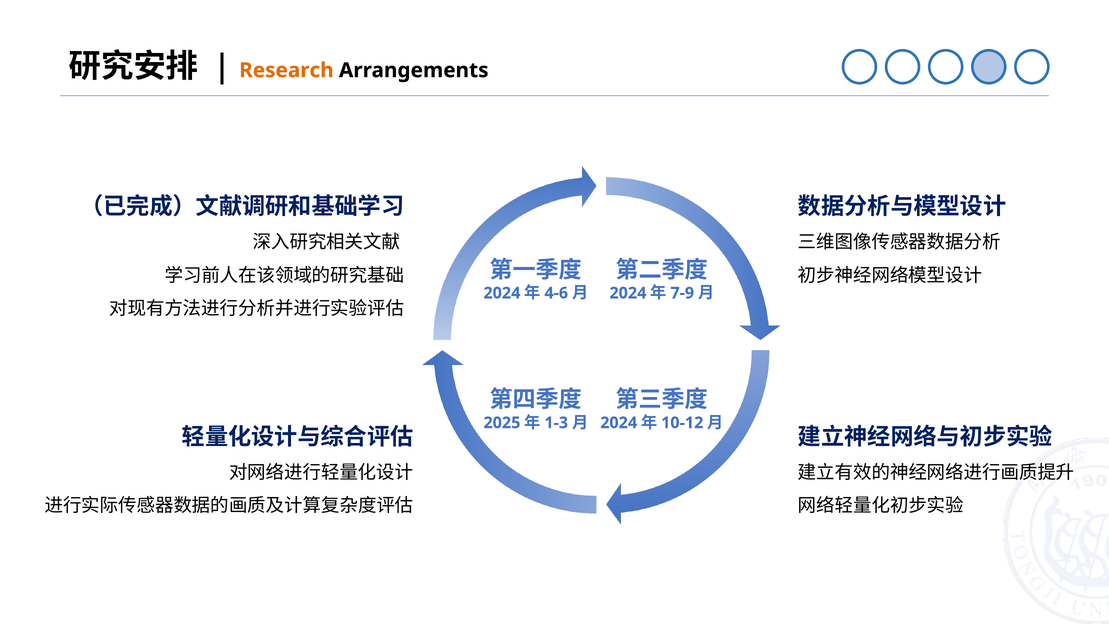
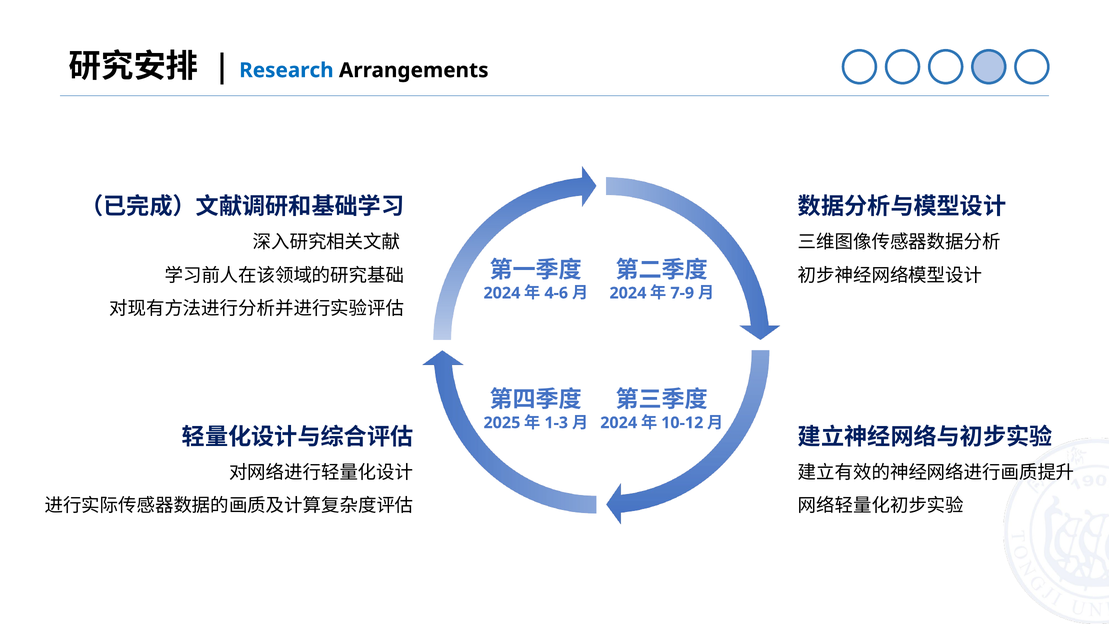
Research colour: orange -> blue (286, 70)
